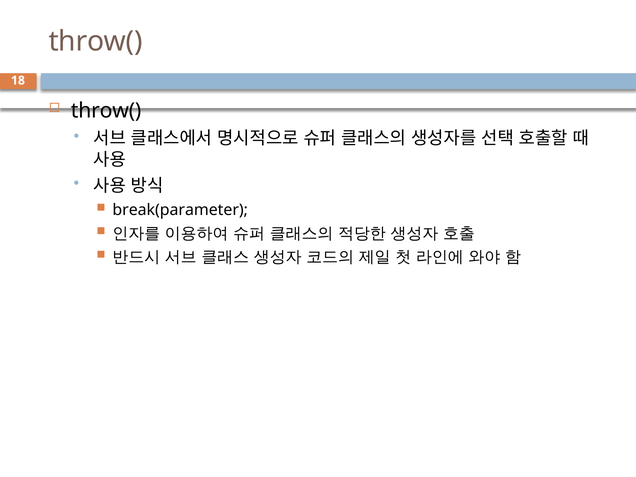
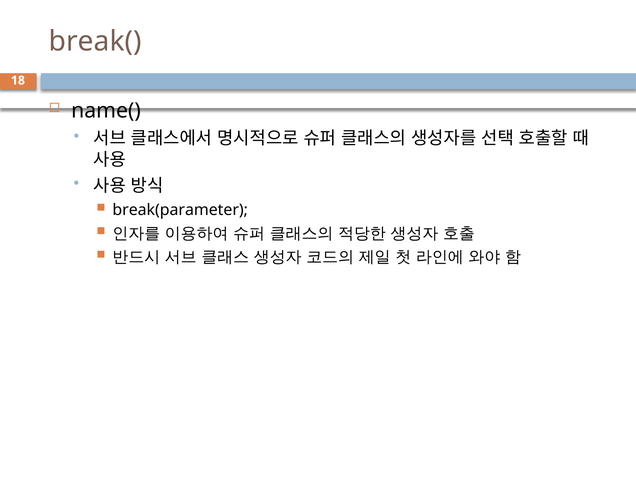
throw(: throw( -> break( (95, 42)
throw(: throw( -> name( (106, 111)
